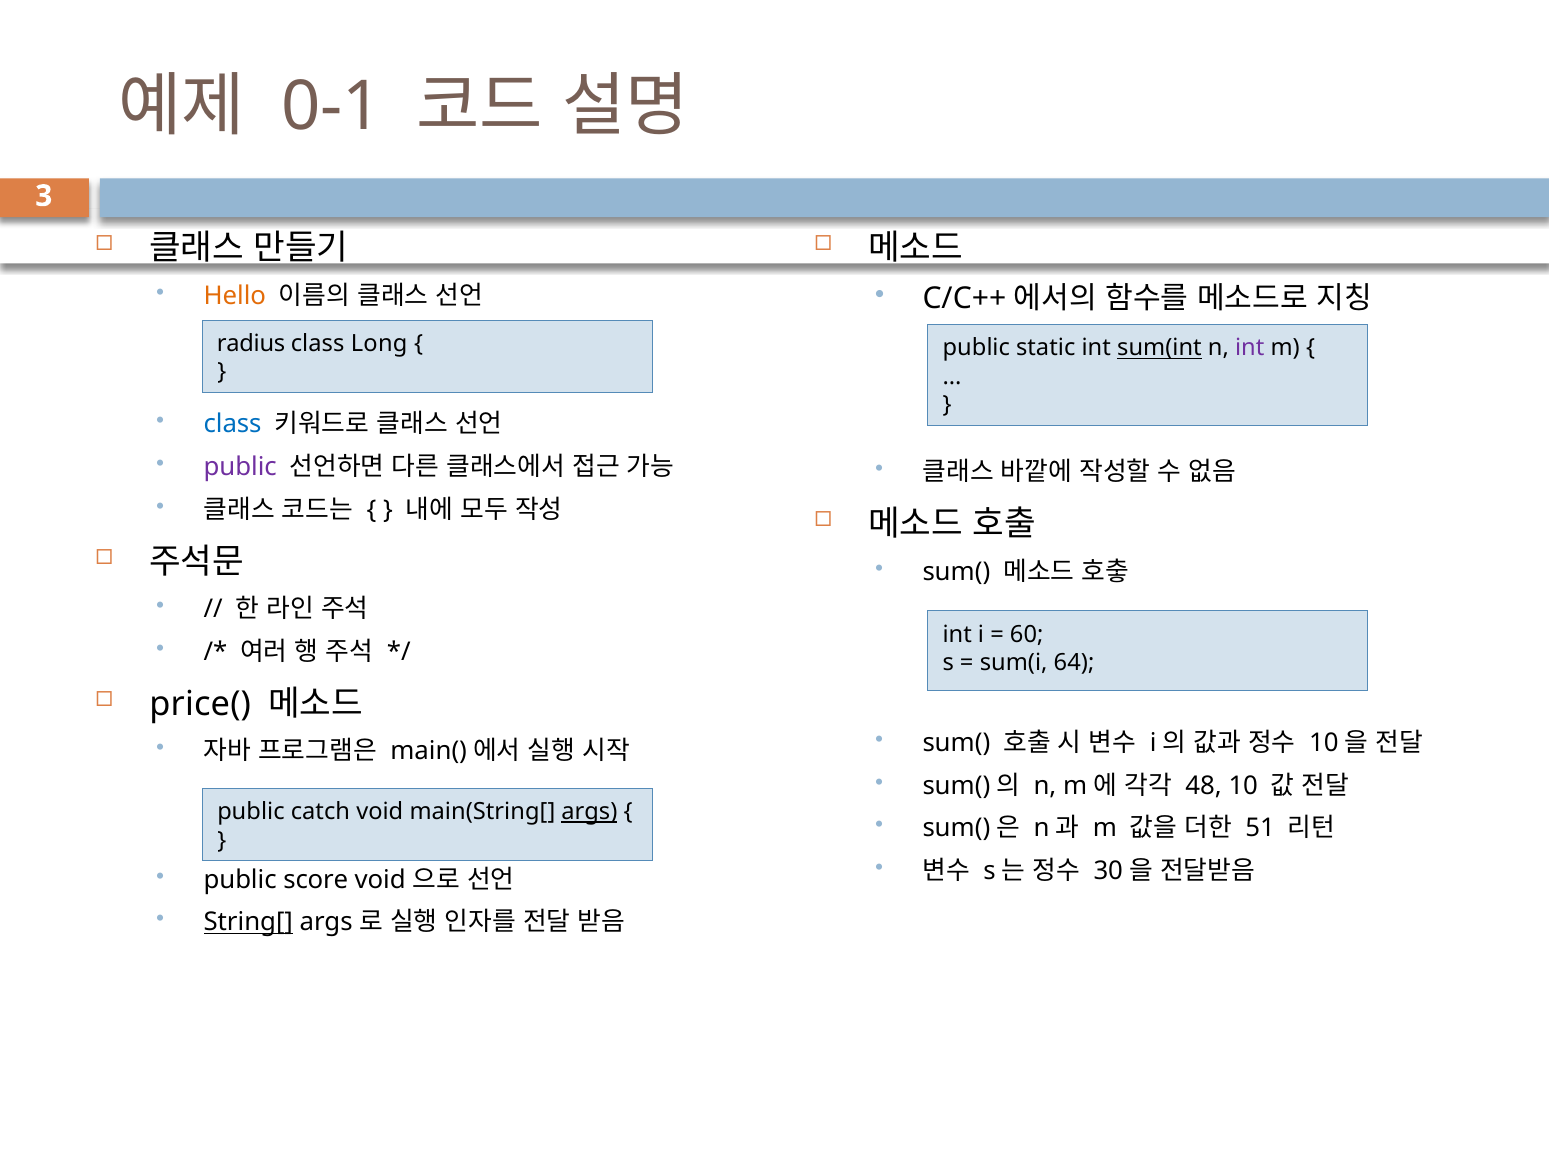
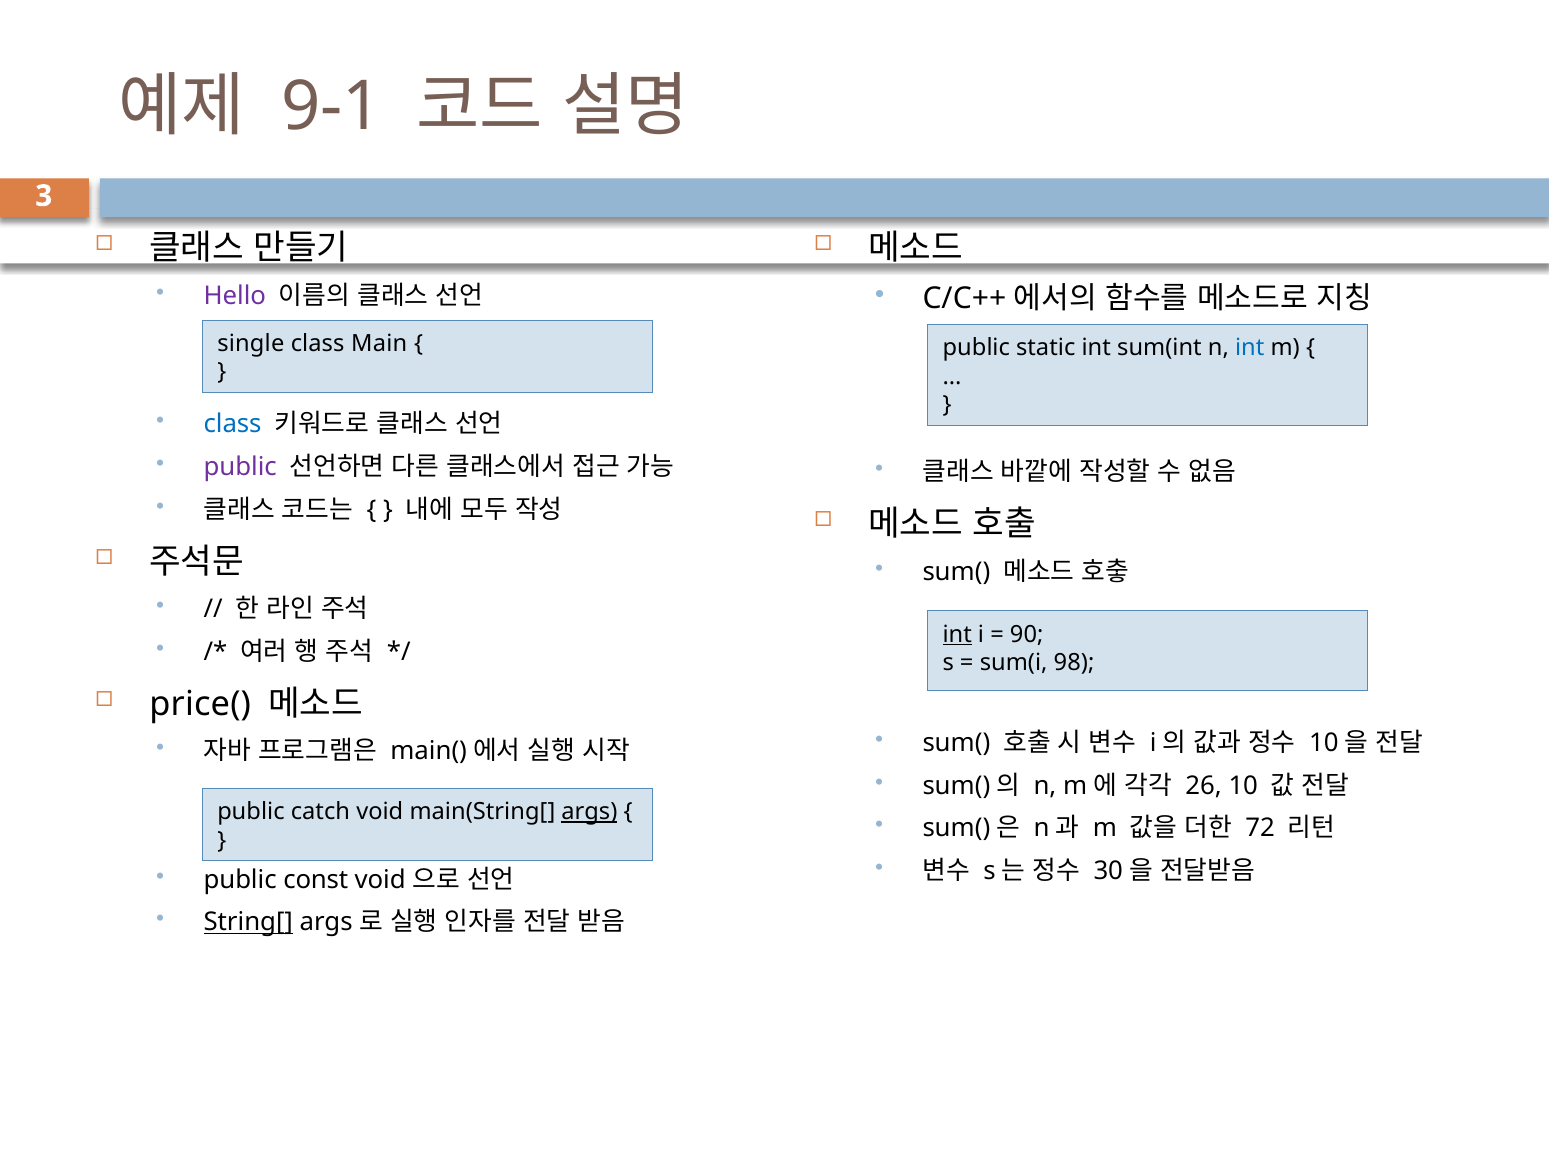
0-1: 0-1 -> 9-1 (332, 107)
Hello colour: orange -> purple (235, 296)
radius: radius -> single (251, 344)
Long: Long -> Main (379, 344)
sum(int underline: present -> none (1159, 348)
int colour: purple -> blue (1250, 348)
int underline: none -> present (957, 634)
60: 60 -> 90 (1027, 634)
64: 64 -> 98 (1074, 663)
48: 48 -> 26 (1204, 785)
51: 51 -> 72 (1260, 828)
score: score -> const (316, 879)
